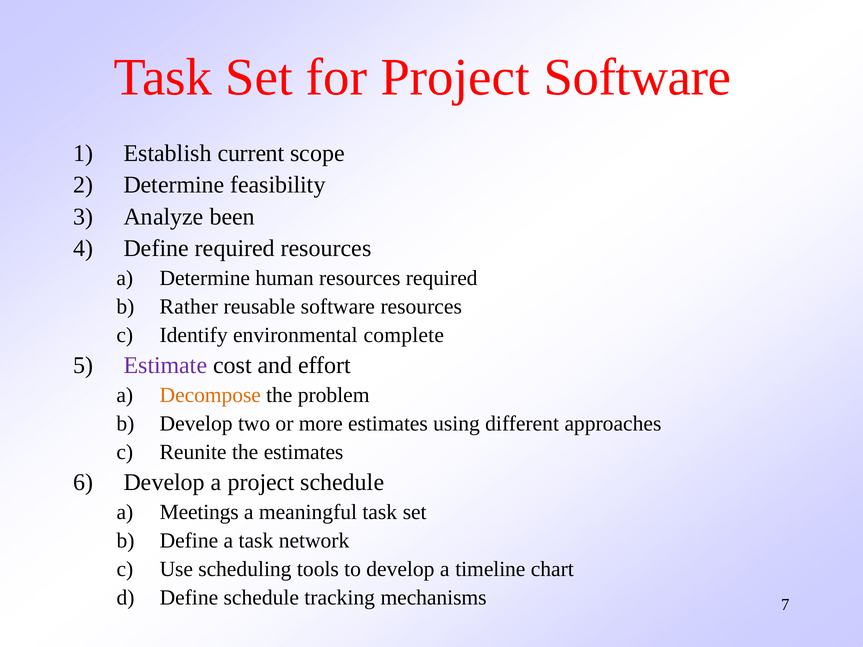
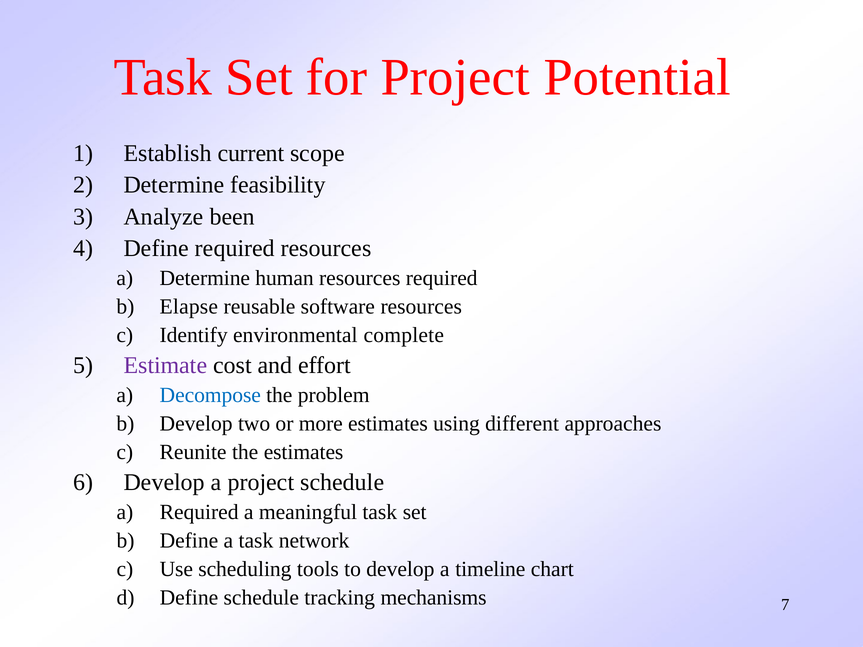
Project Software: Software -> Potential (637, 77)
Rather: Rather -> Elapse (189, 307)
Decompose colour: orange -> blue (210, 395)
a Meetings: Meetings -> Required (199, 512)
